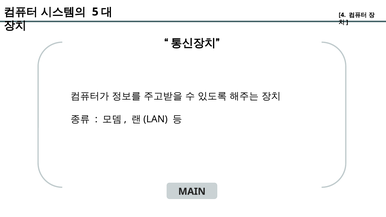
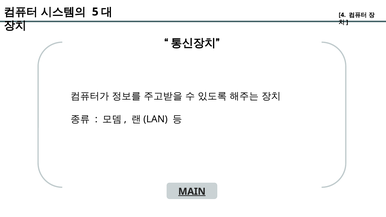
MAIN underline: none -> present (192, 192)
